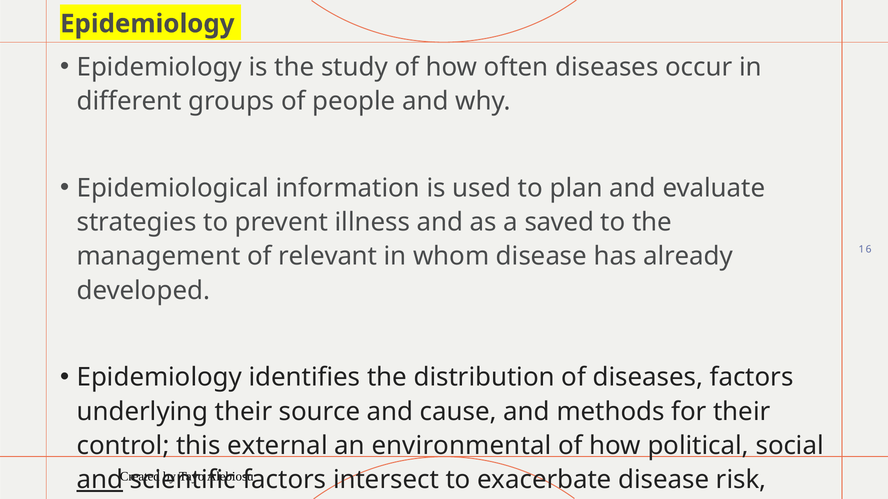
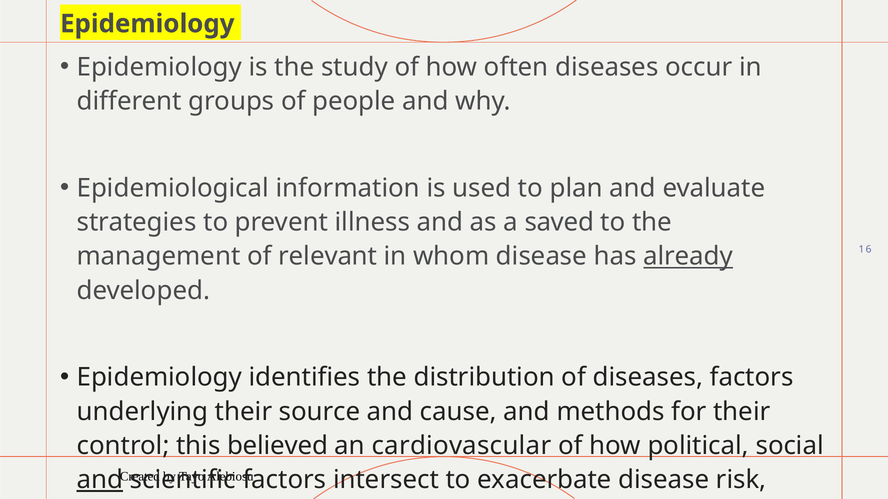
already underline: none -> present (688, 257)
external: external -> believed (278, 446)
environmental: environmental -> cardiovascular (461, 446)
